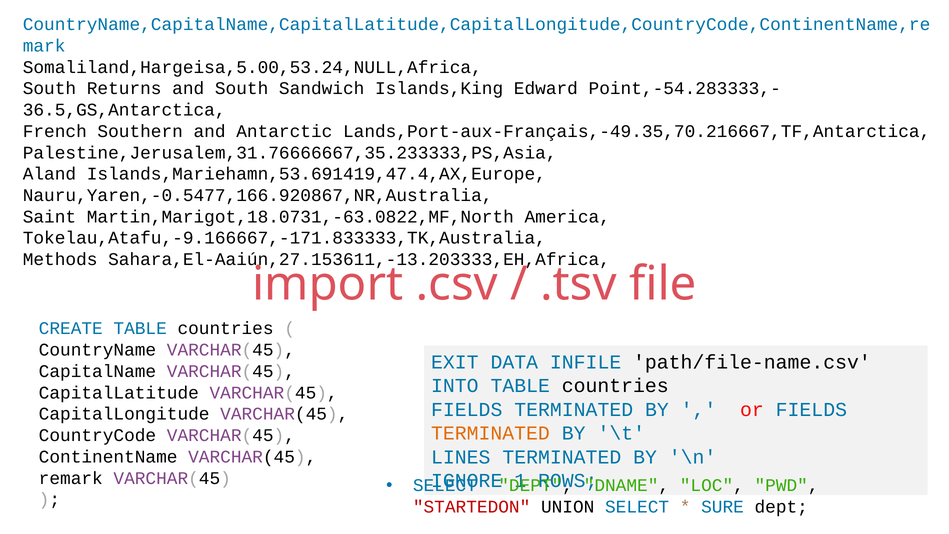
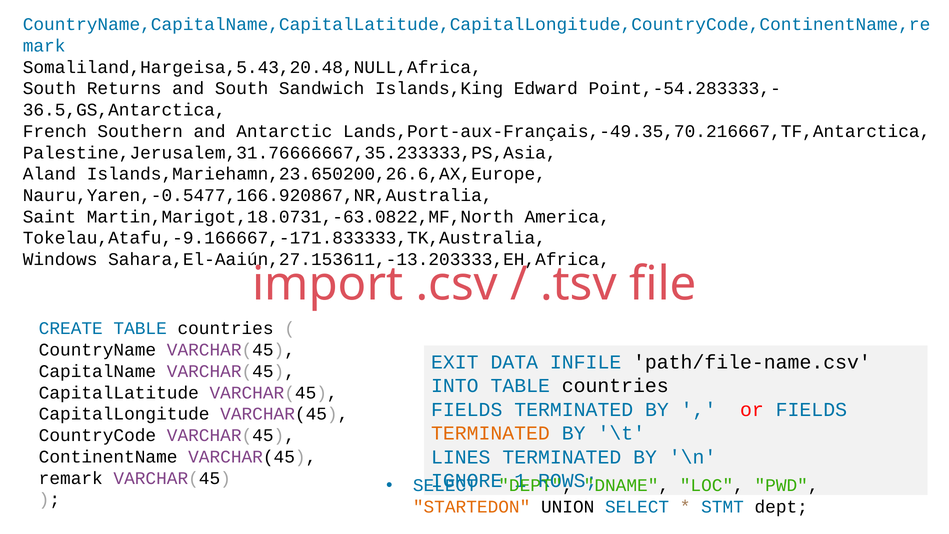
Somaliland,Hargeisa,5.00,53.24,NULL,Africa: Somaliland,Hargeisa,5.00,53.24,NULL,Africa -> Somaliland,Hargeisa,5.43,20.48,NULL,Africa (252, 67)
Islands,Mariehamn,53.691419,47.4,AX,Europe: Islands,Mariehamn,53.691419,47.4,AX,Europe -> Islands,Mariehamn,23.650200,26.6,AX,Europe (316, 174)
Methods: Methods -> Windows (60, 259)
STARTEDON colour: red -> orange (472, 507)
SURE: SURE -> STMT (723, 507)
